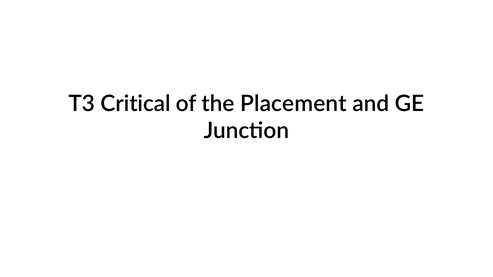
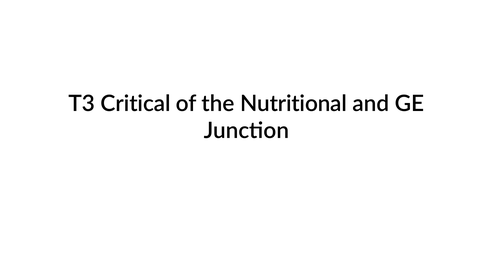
Placement: Placement -> Nutritional (294, 104)
